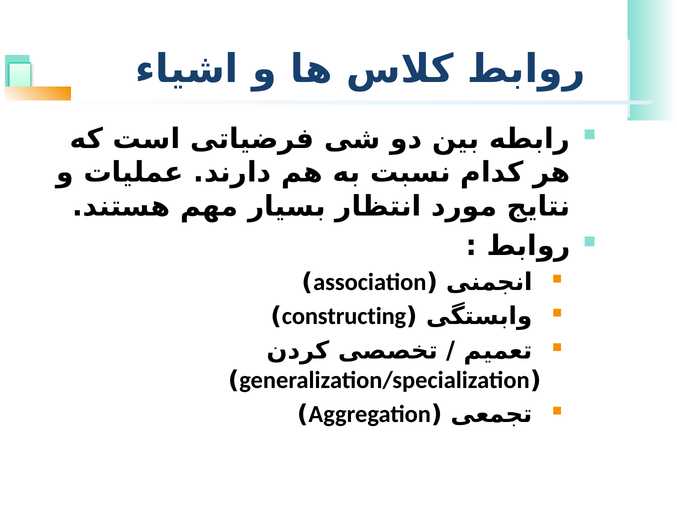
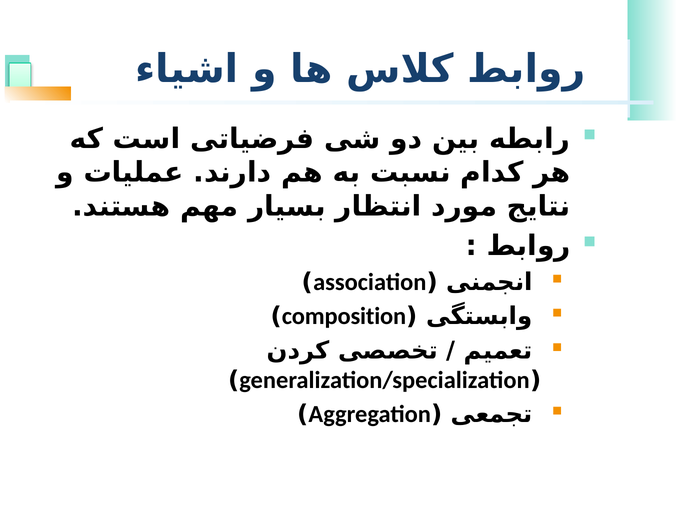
constructing: constructing -> composition (344, 316)
